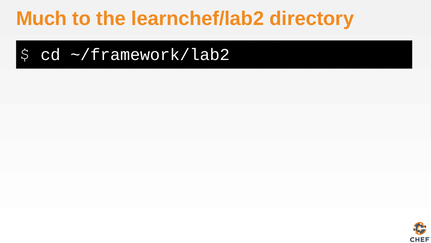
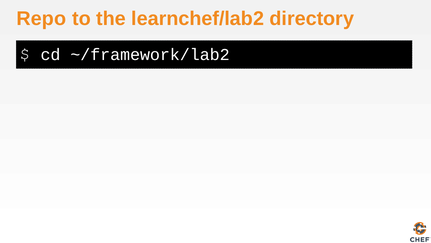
Much: Much -> Repo (41, 19)
